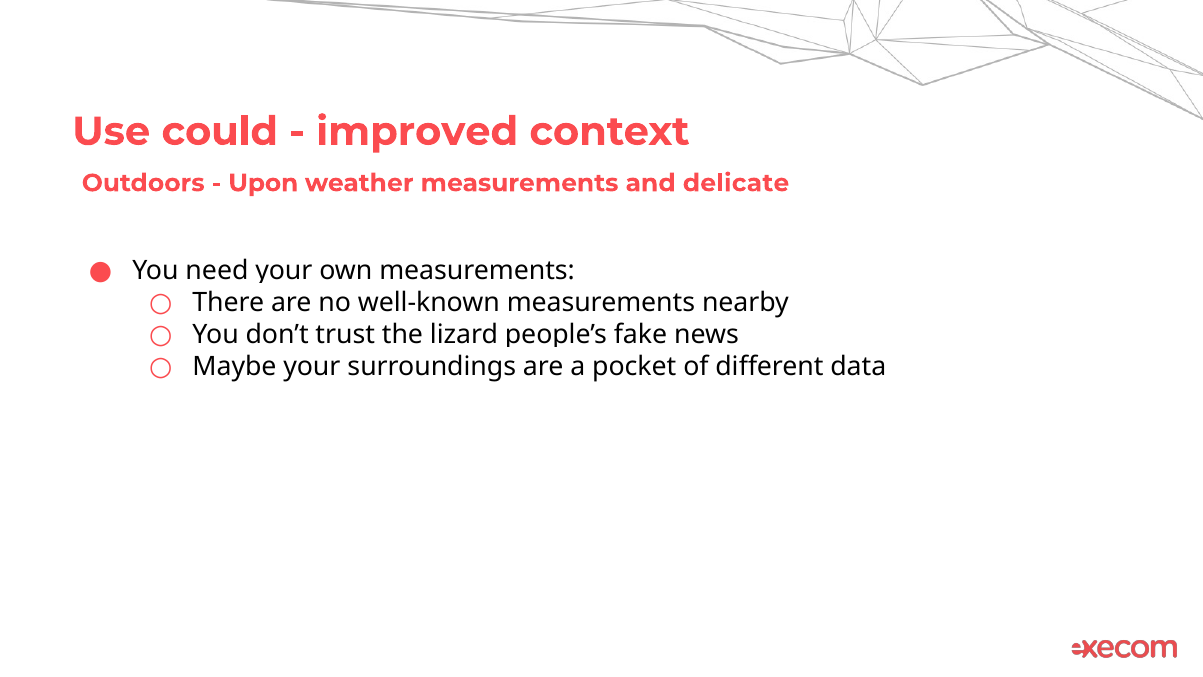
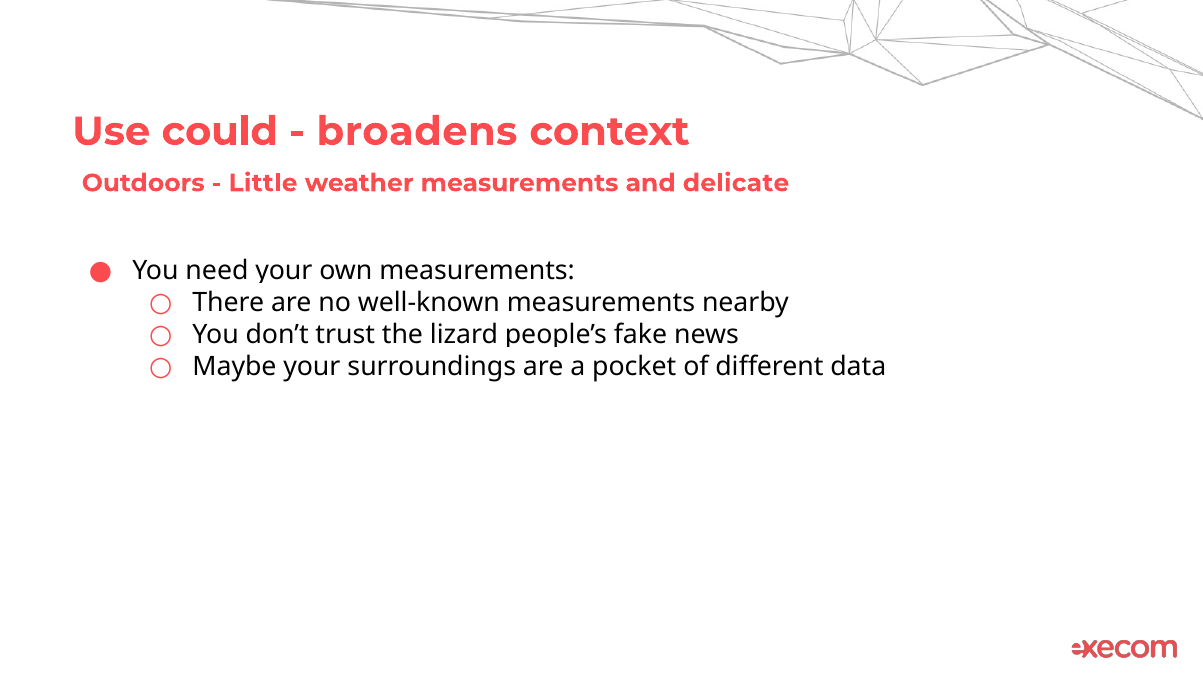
improved: improved -> broadens (417, 131)
Upon: Upon -> Little (263, 183)
